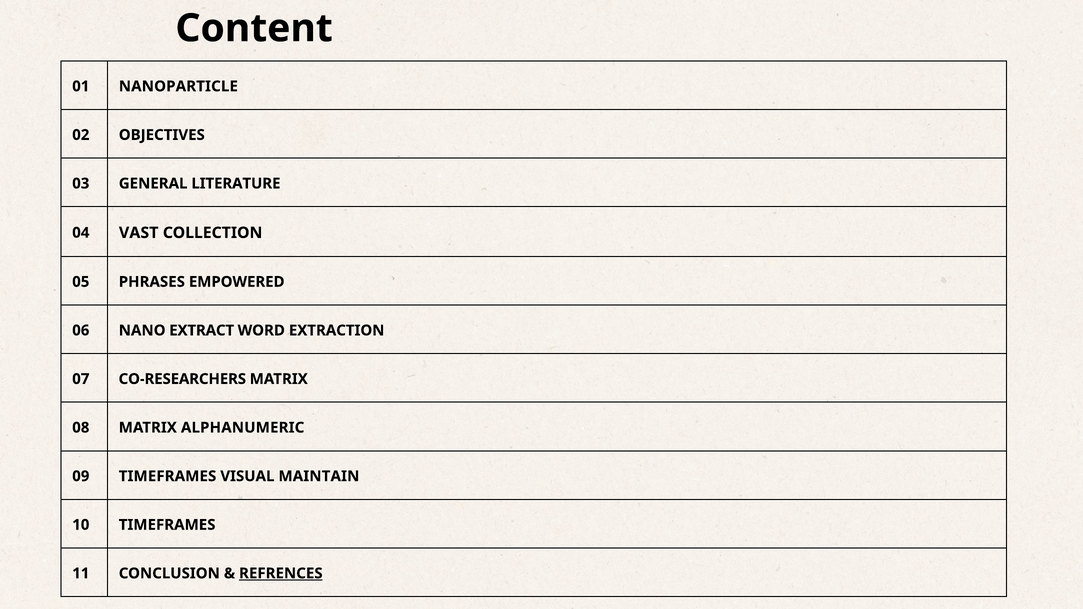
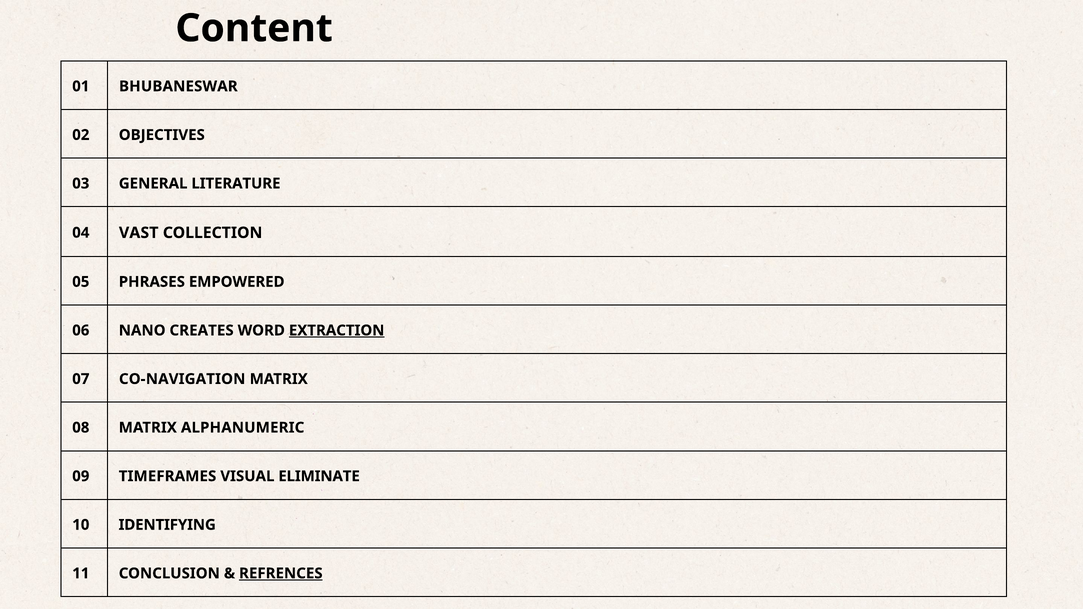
NANOPARTICLE: NANOPARTICLE -> BHUBANESWAR (178, 86)
EXTRACT: EXTRACT -> CREATES (202, 331)
EXTRACTION underline: none -> present (337, 331)
CO-RESEARCHERS: CO-RESEARCHERS -> CO-NAVIGATION (182, 379)
MAINTAIN: MAINTAIN -> ELIMINATE (319, 476)
10 TIMEFRAMES: TIMEFRAMES -> IDENTIFYING (167, 525)
